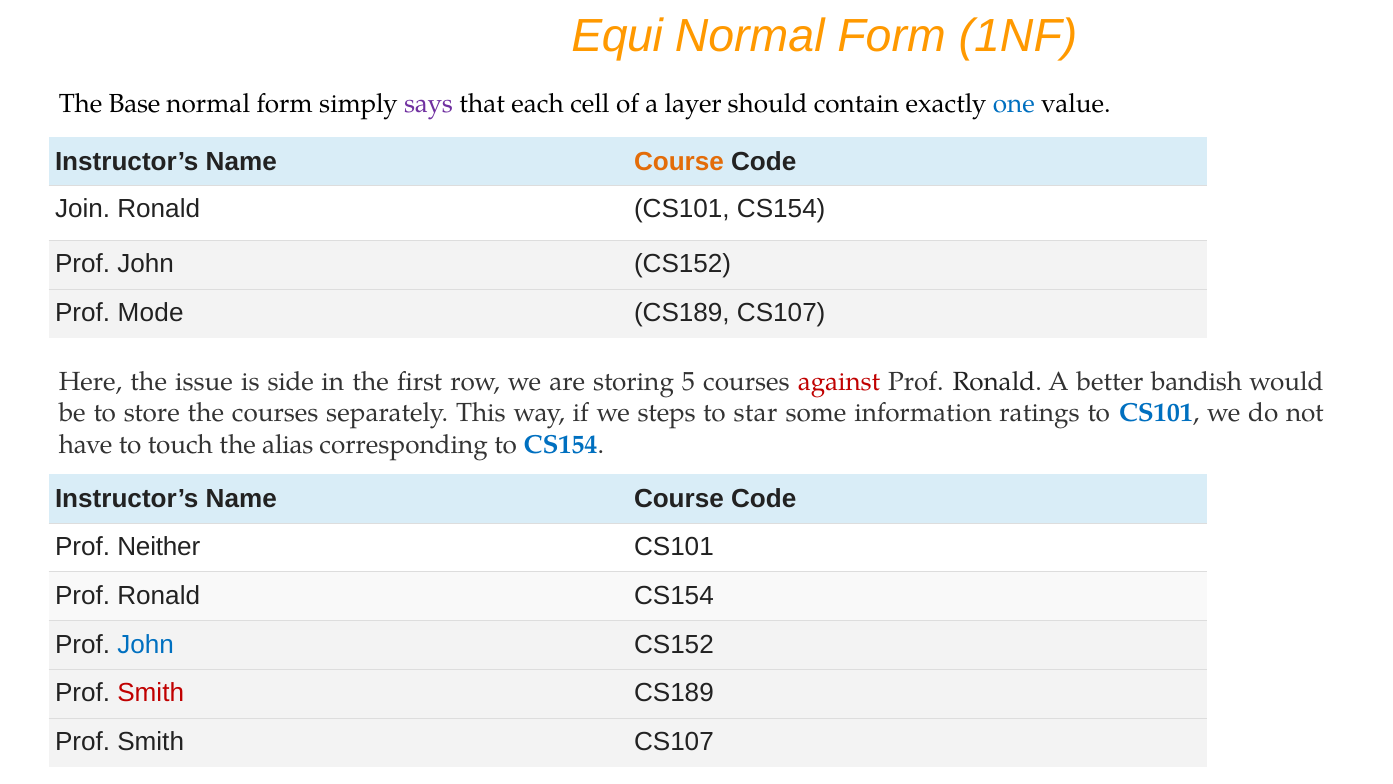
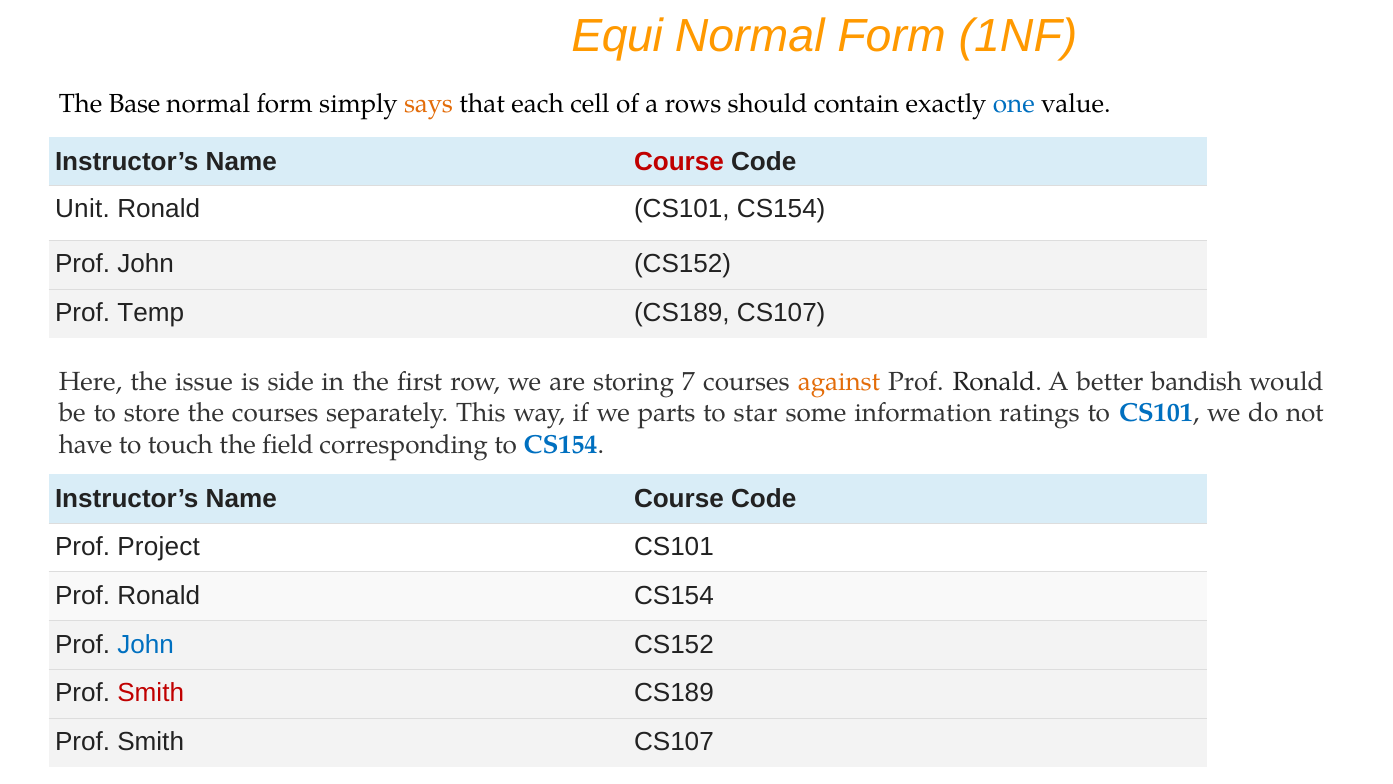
says colour: purple -> orange (428, 104)
layer: layer -> rows (693, 104)
Course colour: orange -> red (679, 162)
Join: Join -> Unit (82, 209)
Mode: Mode -> Temp (151, 313)
5: 5 -> 7 (689, 381)
against colour: red -> orange (839, 381)
steps: steps -> parts (667, 413)
alias: alias -> field (288, 444)
Neither: Neither -> Project (159, 547)
